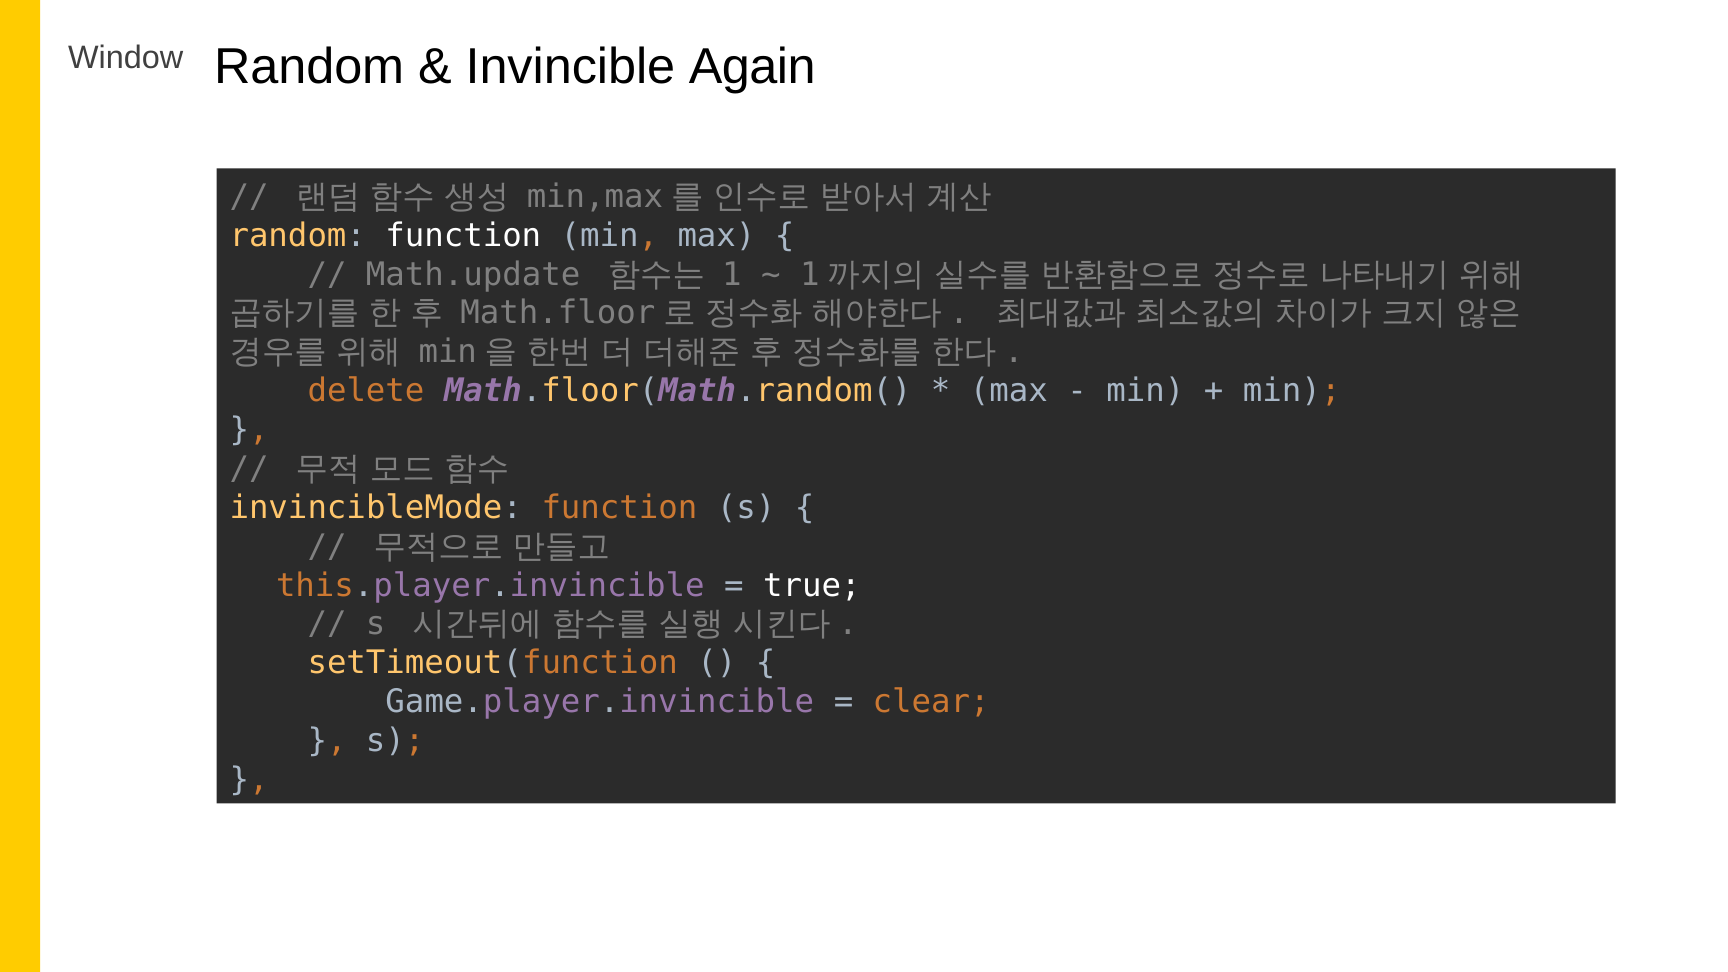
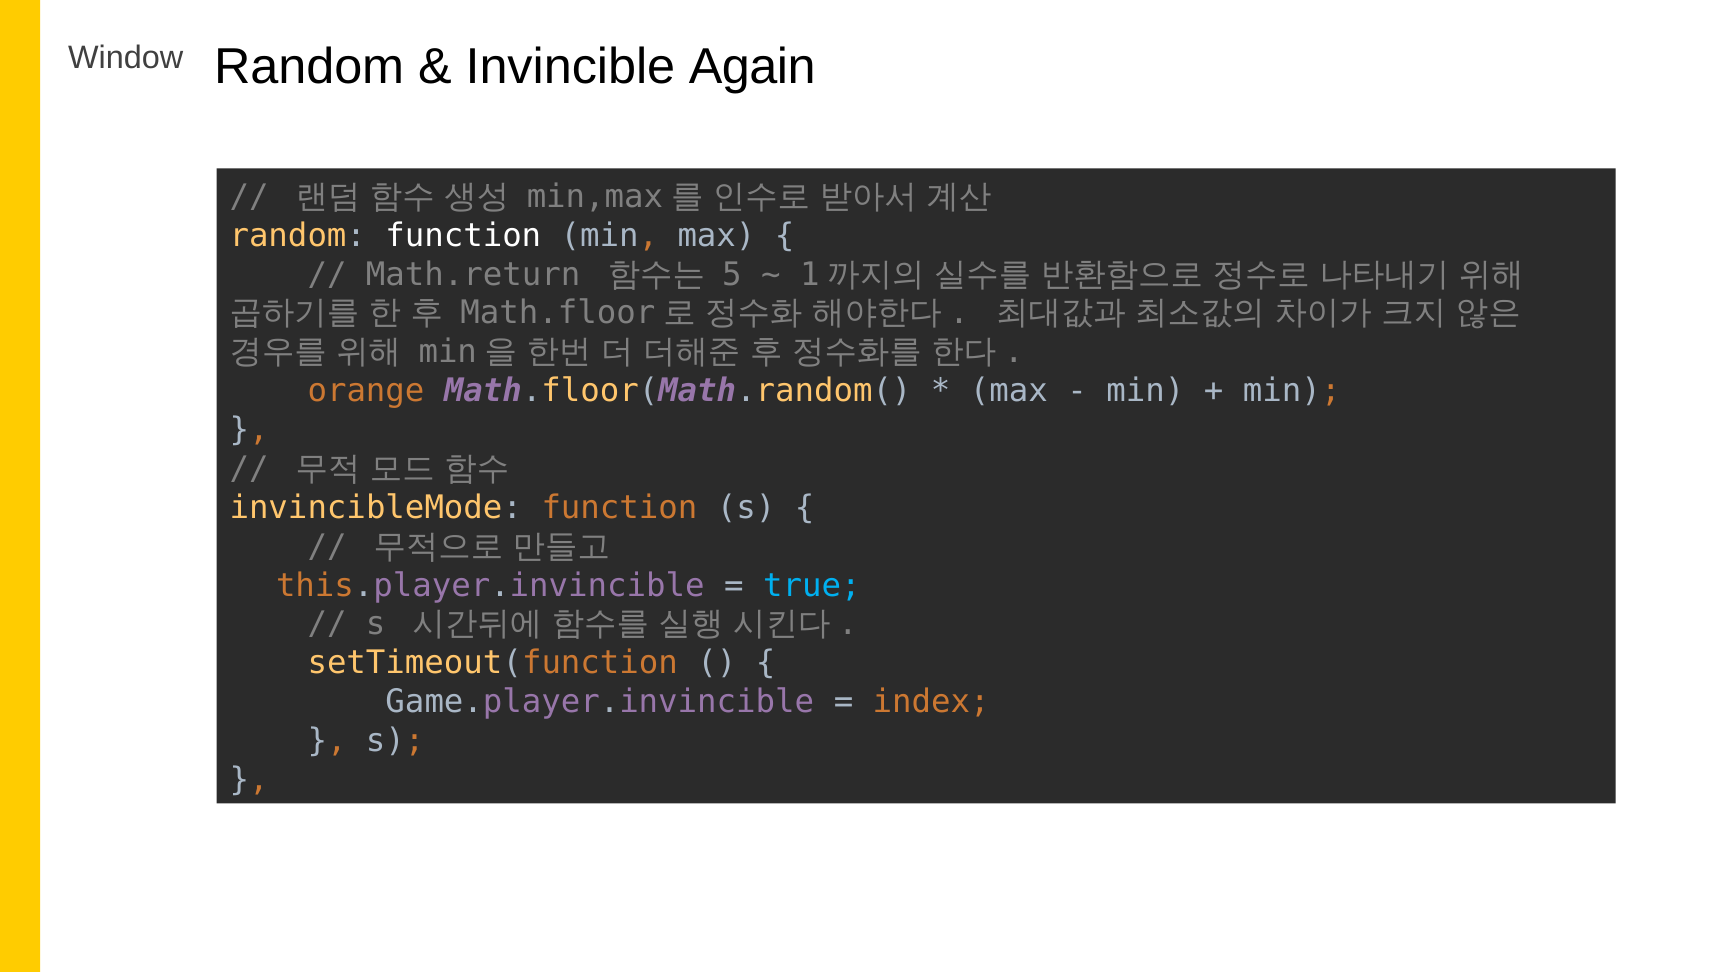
Math.update: Math.update -> Math.return (473, 274)
1: 1 -> 5 (732, 274)
delete: delete -> orange (366, 391)
true colour: white -> light blue (812, 585)
clear: clear -> index (931, 702)
